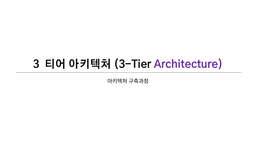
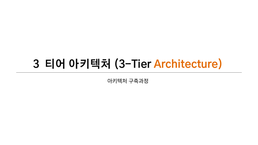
Architecture colour: purple -> orange (188, 64)
